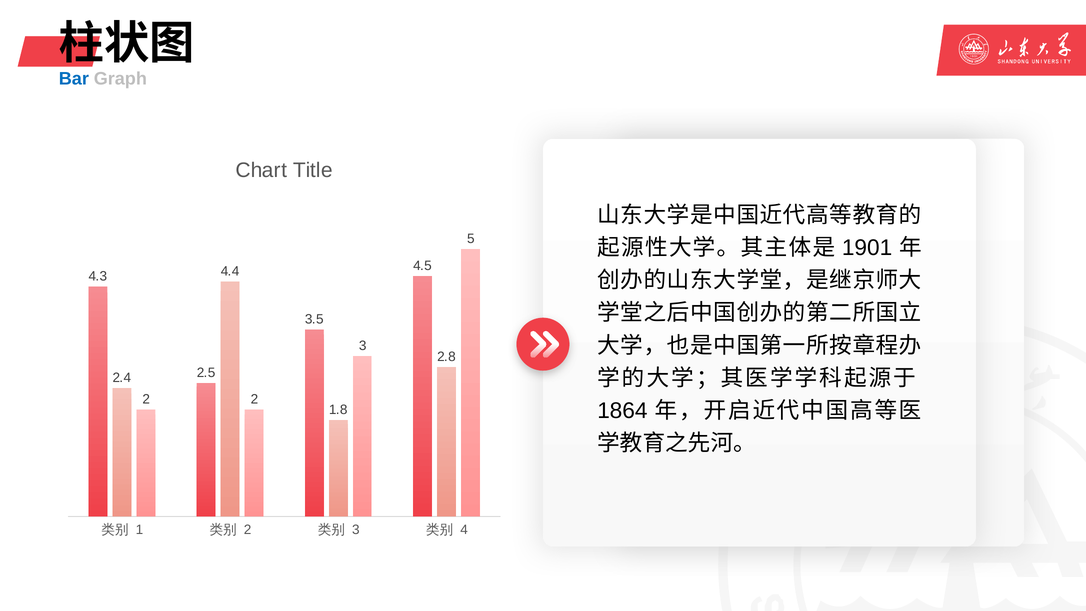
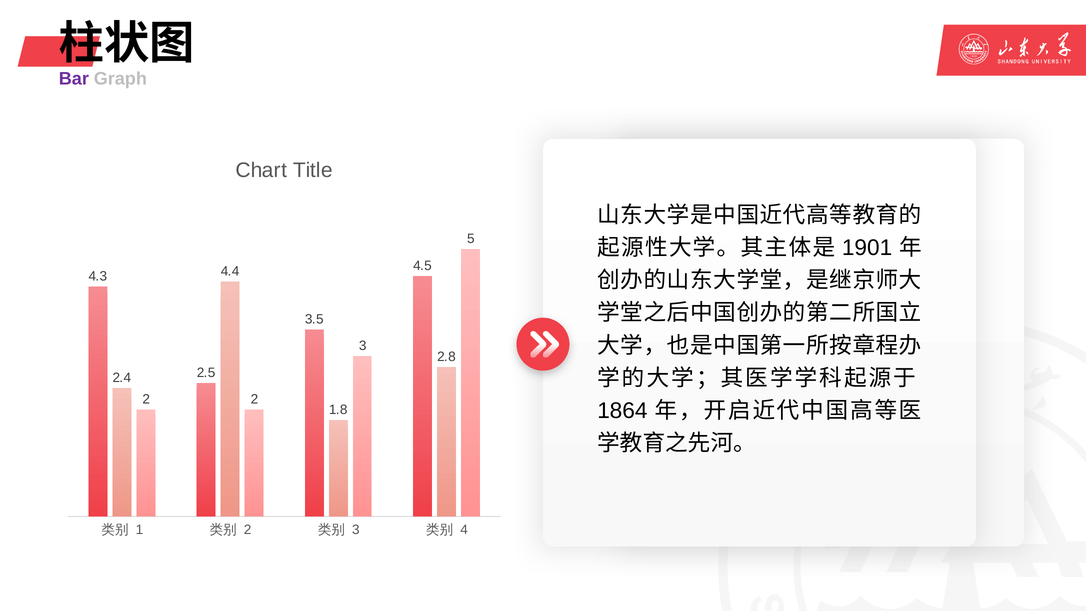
Bar colour: blue -> purple (74, 79)
